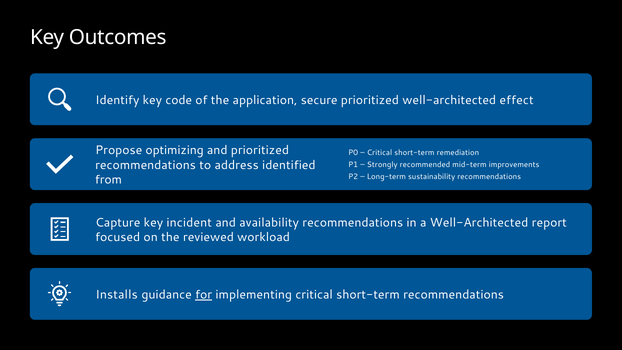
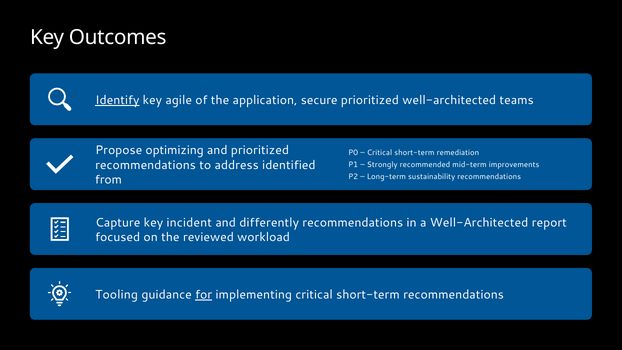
Identify underline: none -> present (117, 100)
code: code -> agile (179, 100)
effect: effect -> teams (517, 100)
availability: availability -> differently (269, 222)
Installs: Installs -> Tooling (117, 295)
